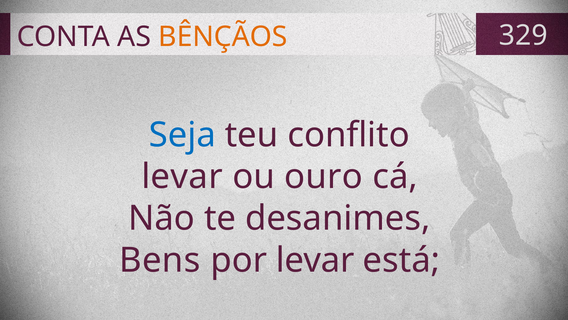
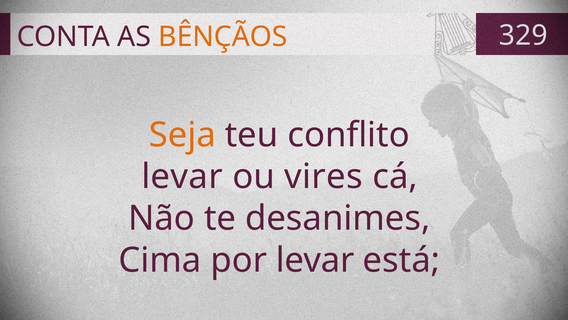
Seja colour: blue -> orange (182, 135)
ouro: ouro -> vires (324, 177)
Bens: Bens -> Cima (160, 260)
